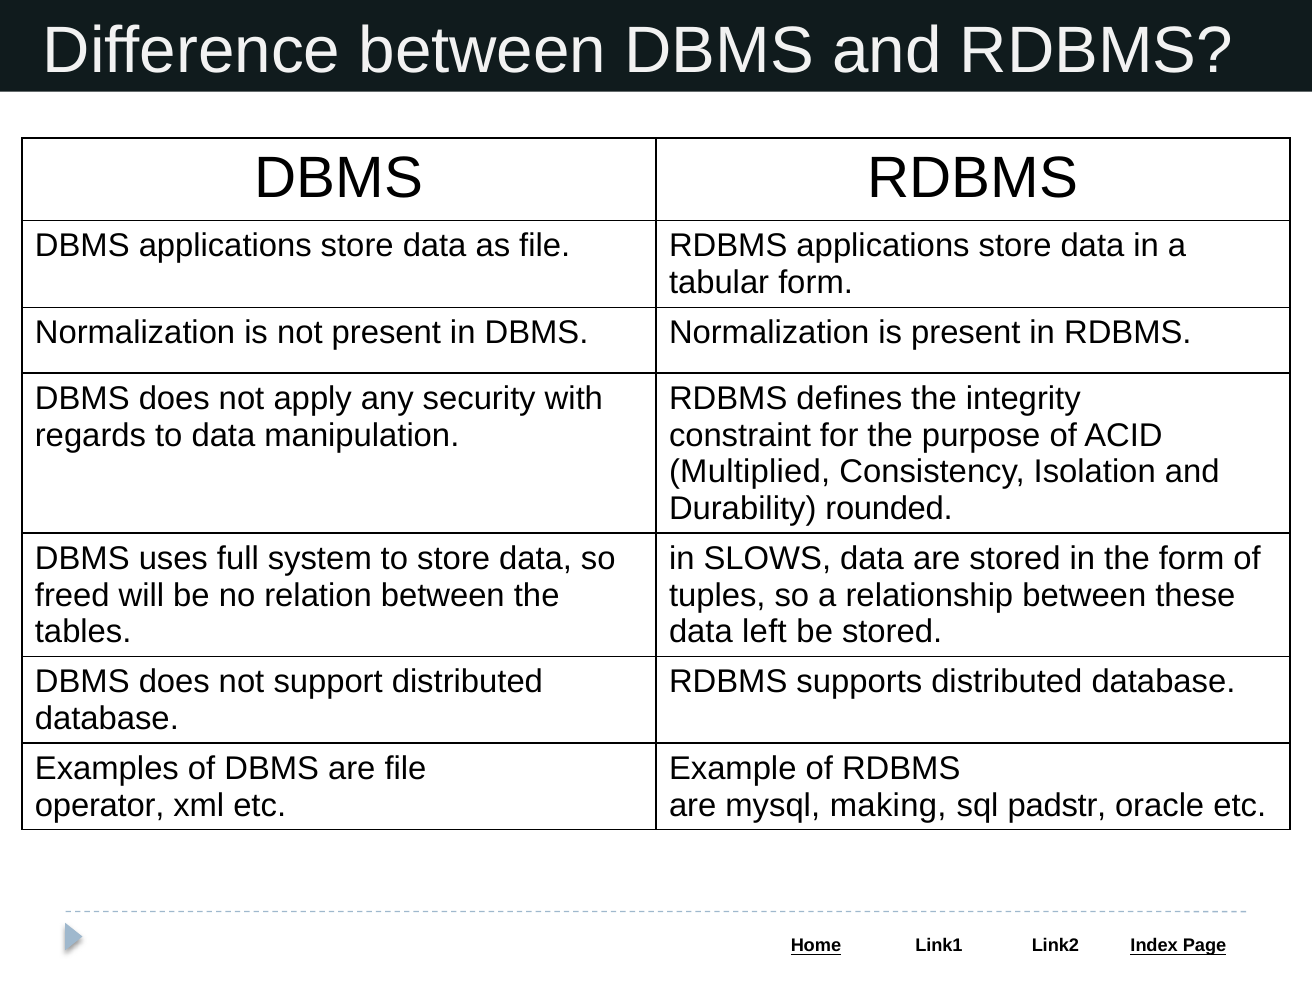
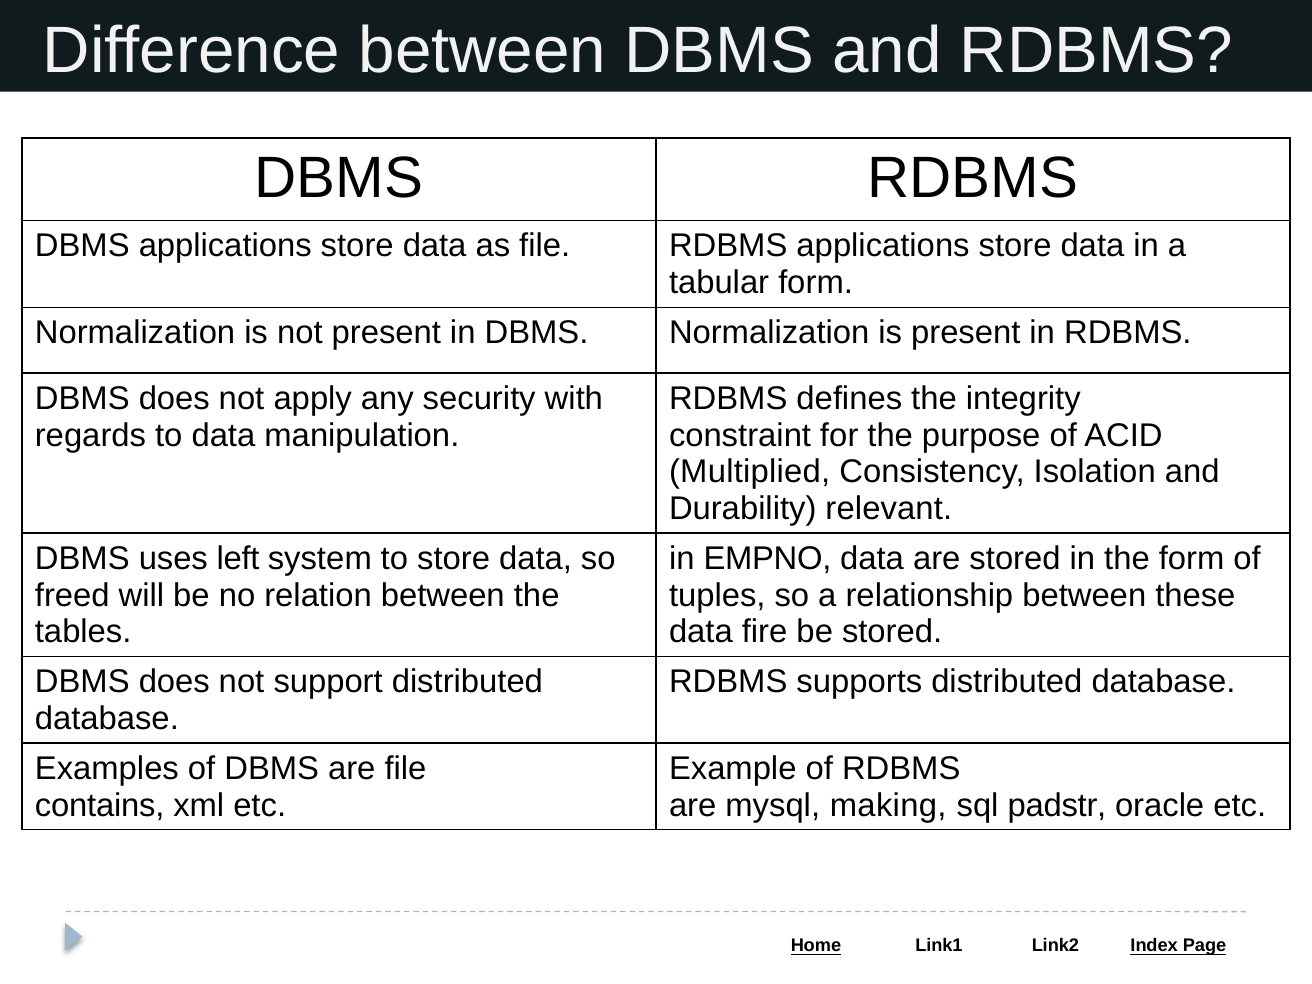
rounded: rounded -> relevant (889, 509)
full: full -> left (238, 559)
SLOWS: SLOWS -> EMPNO (767, 559)
left: left -> fire (765, 632)
operator: operator -> contains (100, 805)
